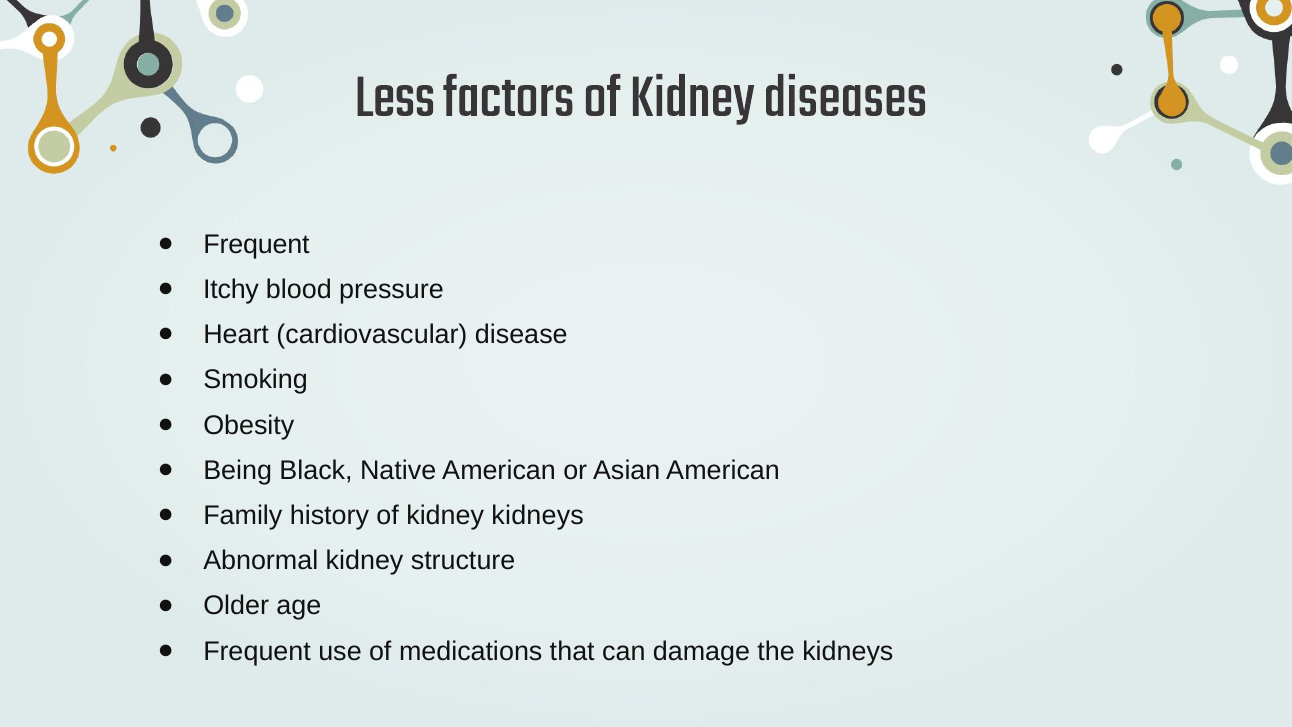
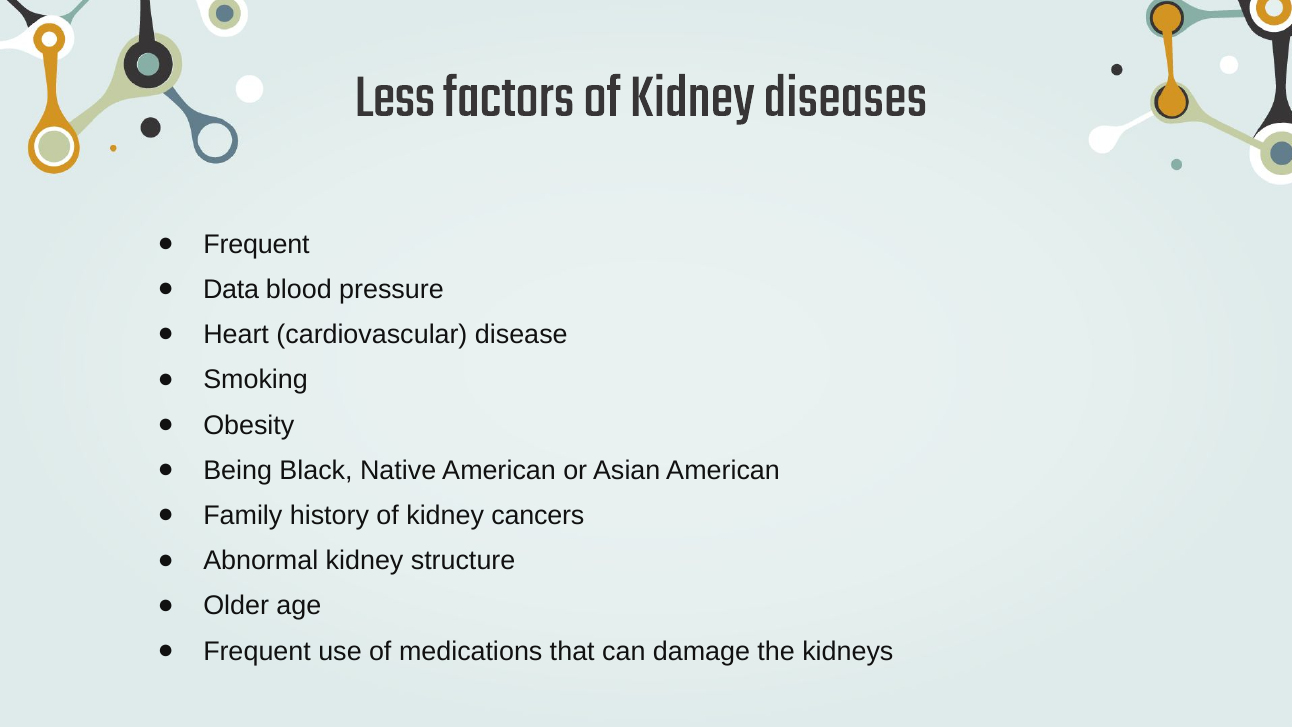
Itchy: Itchy -> Data (231, 289)
kidney kidneys: kidneys -> cancers (538, 515)
